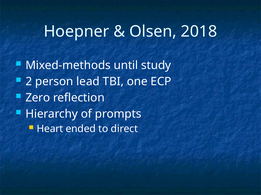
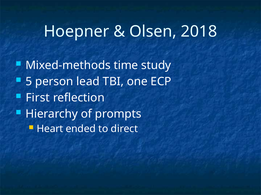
until: until -> time (126, 66)
2: 2 -> 5 (29, 82)
Zero: Zero -> First (38, 98)
